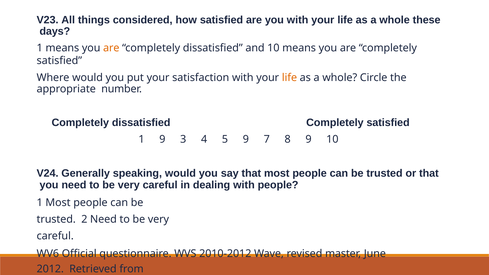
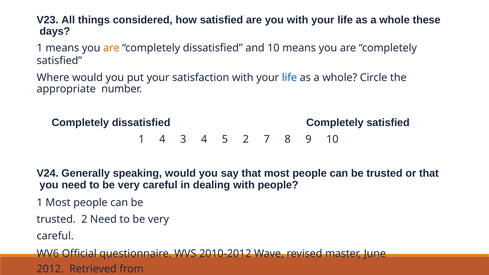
life colour: orange -> blue (289, 78)
1 9: 9 -> 4 (162, 139)
5 9: 9 -> 2 (246, 139)
